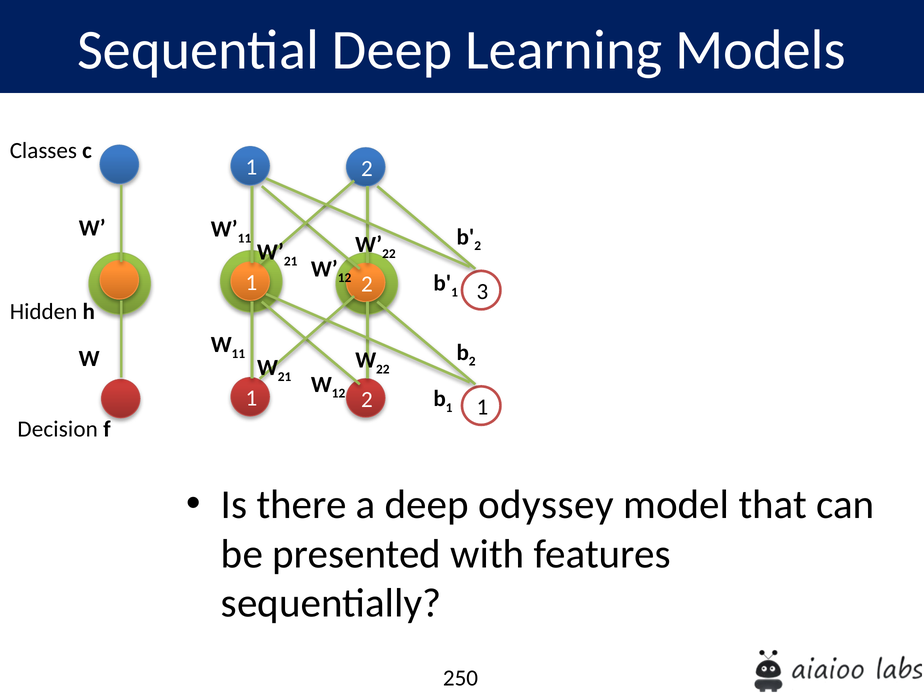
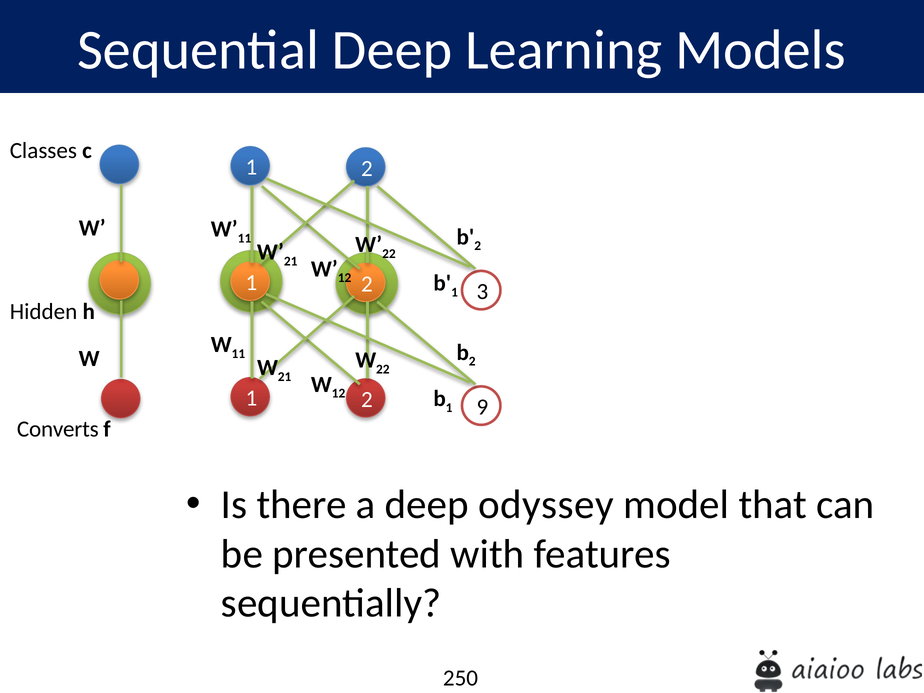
1: 1 -> 9 (482, 407)
Decision: Decision -> Converts (58, 429)
